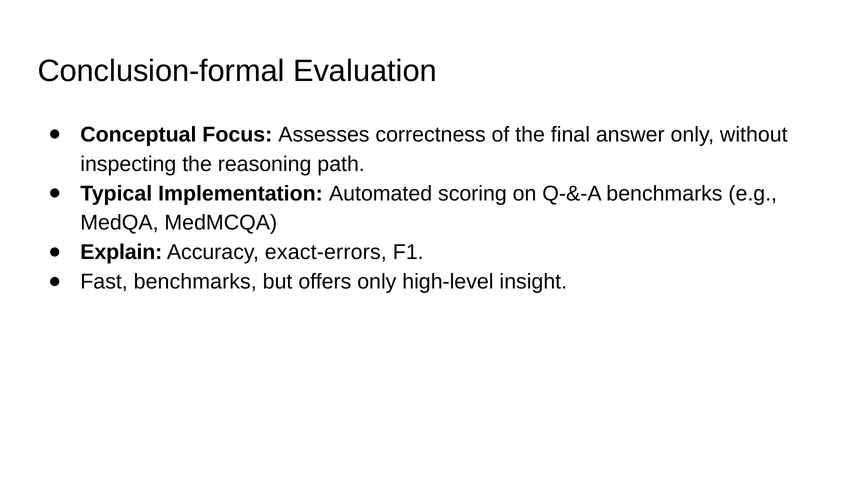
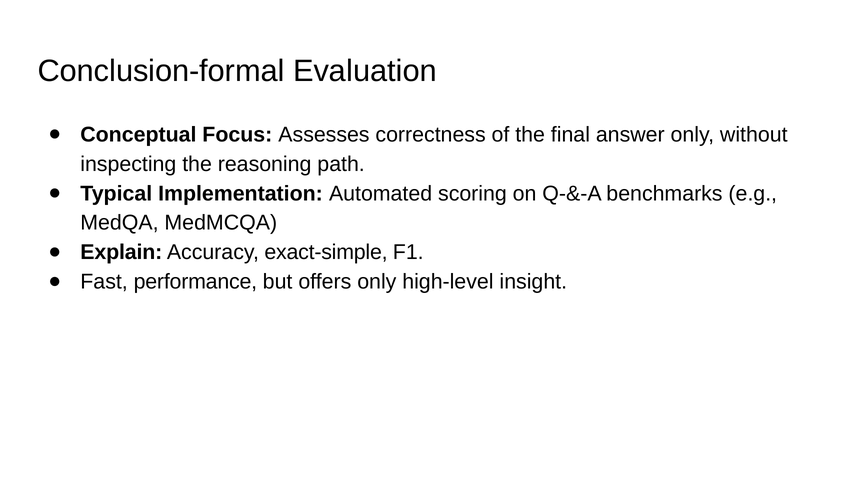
exact-errors: exact-errors -> exact-simple (326, 252)
Fast benchmarks: benchmarks -> performance (195, 282)
